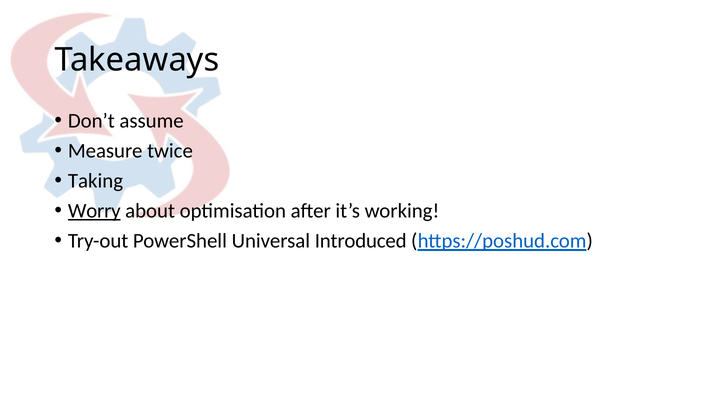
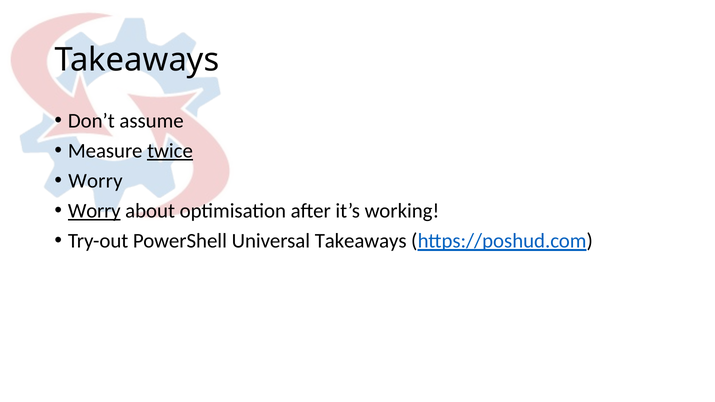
twice underline: none -> present (170, 151)
Taking: Taking -> Worry (95, 181)
Universal Introduced: Introduced -> Takeaways (361, 241)
